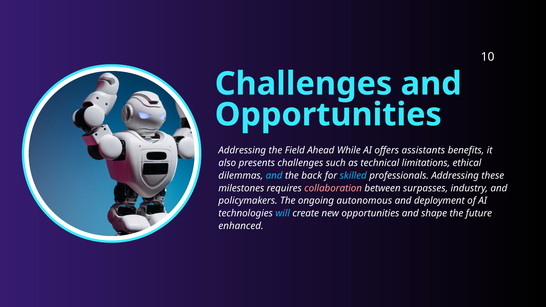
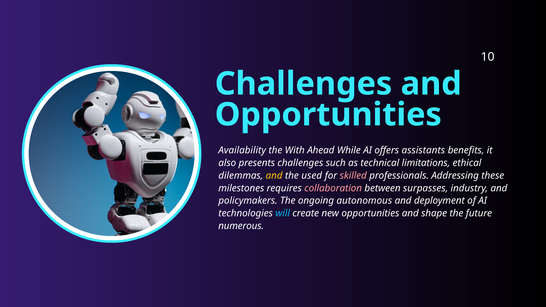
Addressing: Addressing -> Availability (242, 150)
Field: Field -> With (295, 150)
and colour: light blue -> yellow (274, 176)
back: back -> used (312, 176)
skilled colour: light blue -> pink (353, 176)
enhanced: enhanced -> numerous (241, 226)
